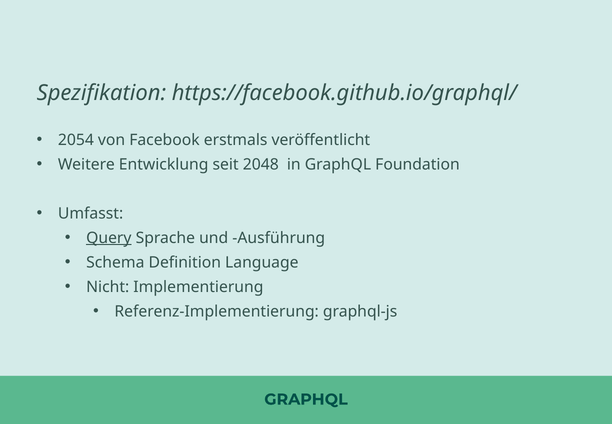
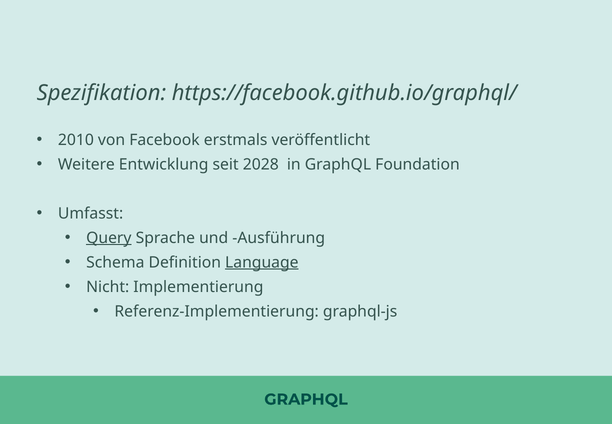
2054: 2054 -> 2010 (76, 140)
2048: 2048 -> 2028 (261, 164)
Language underline: none -> present (262, 262)
